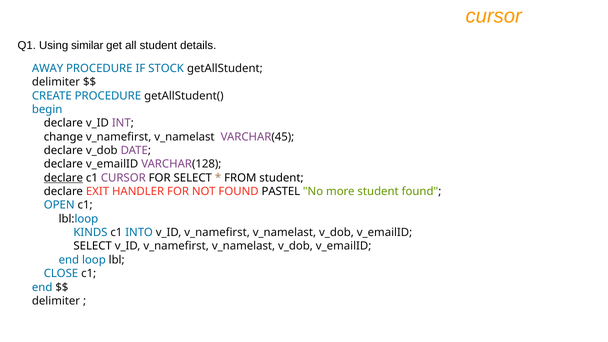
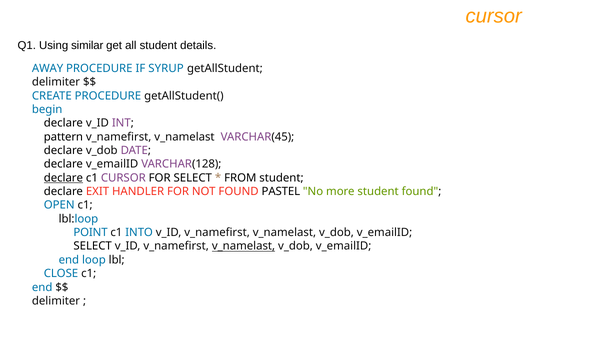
STOCK: STOCK -> SYRUP (166, 68)
change: change -> pattern (63, 137)
KINDS: KINDS -> POINT (90, 233)
v_namelast underline: none -> present (244, 246)
